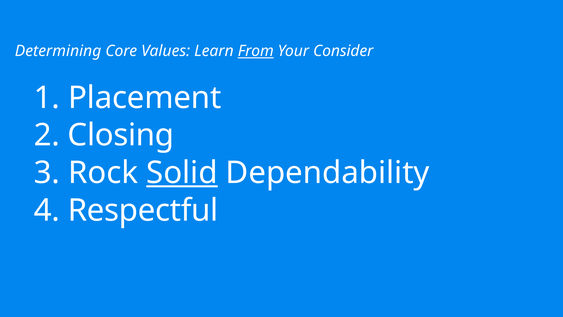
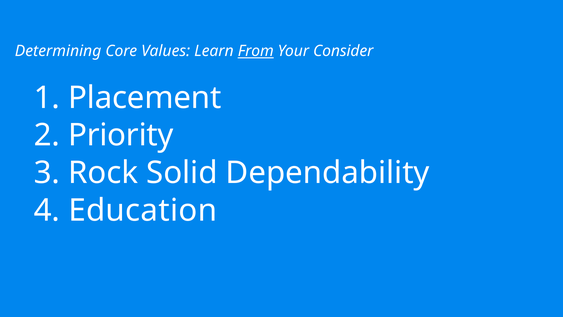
Closing: Closing -> Priority (121, 135)
Solid underline: present -> none (182, 173)
Respectful: Respectful -> Education (143, 210)
